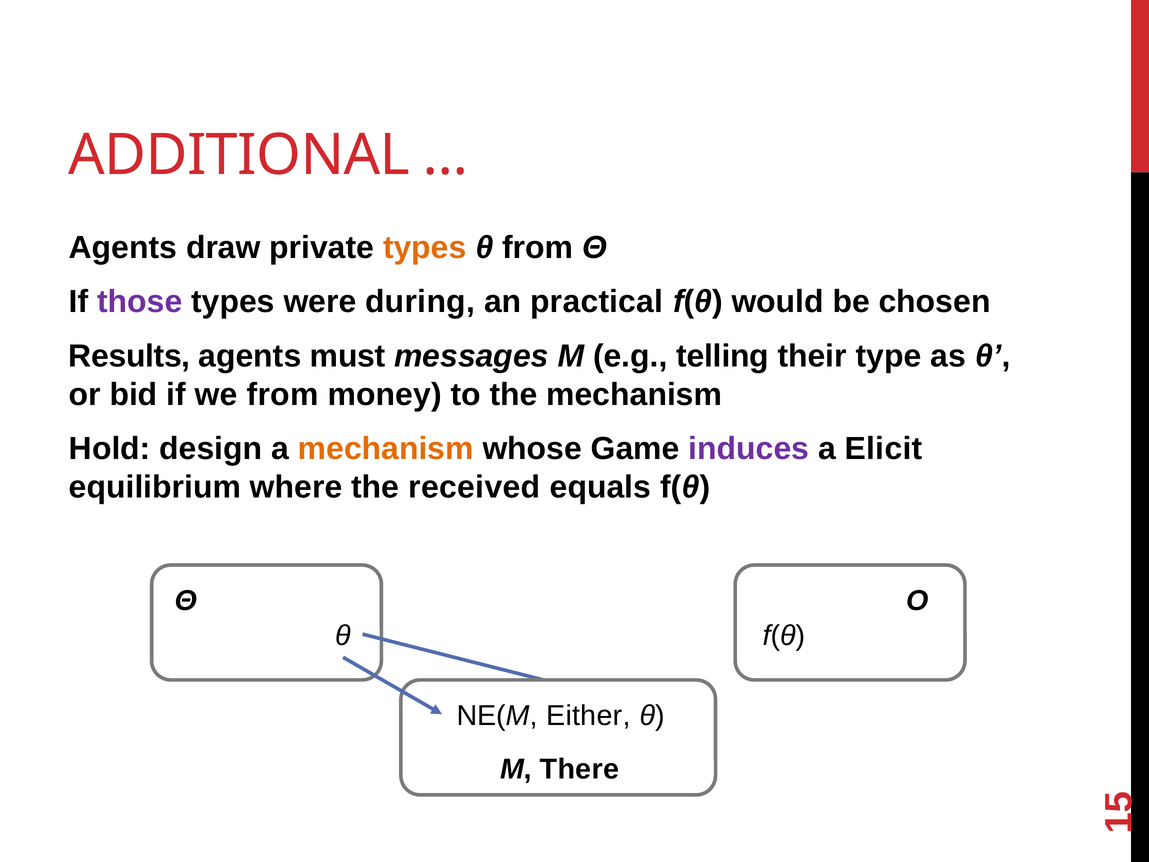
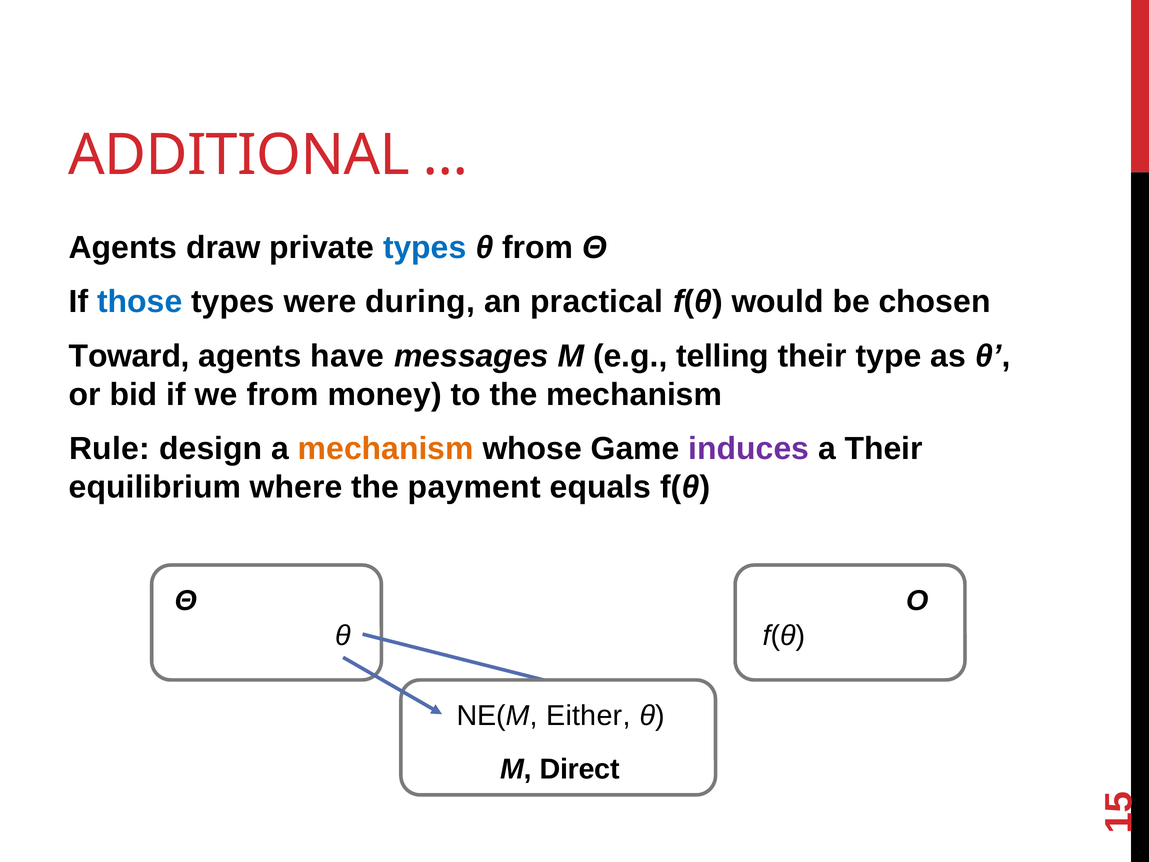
types colour: orange -> blue (425, 247)
those colour: purple -> blue (140, 302)
Results: Results -> Toward (129, 356)
must: must -> have (347, 356)
Hold: Hold -> Rule (110, 449)
a Elicit: Elicit -> Their (884, 449)
received: received -> payment (474, 487)
There: There -> Direct (580, 769)
